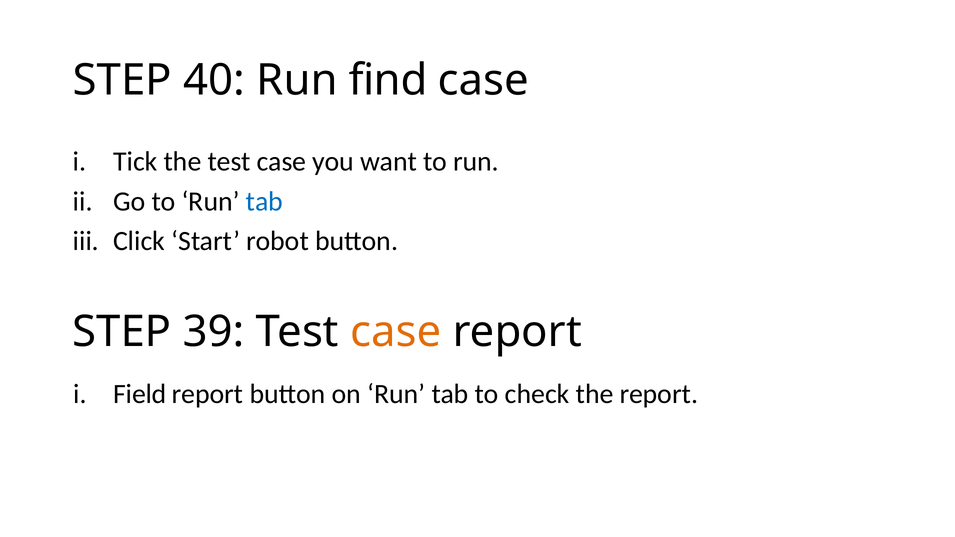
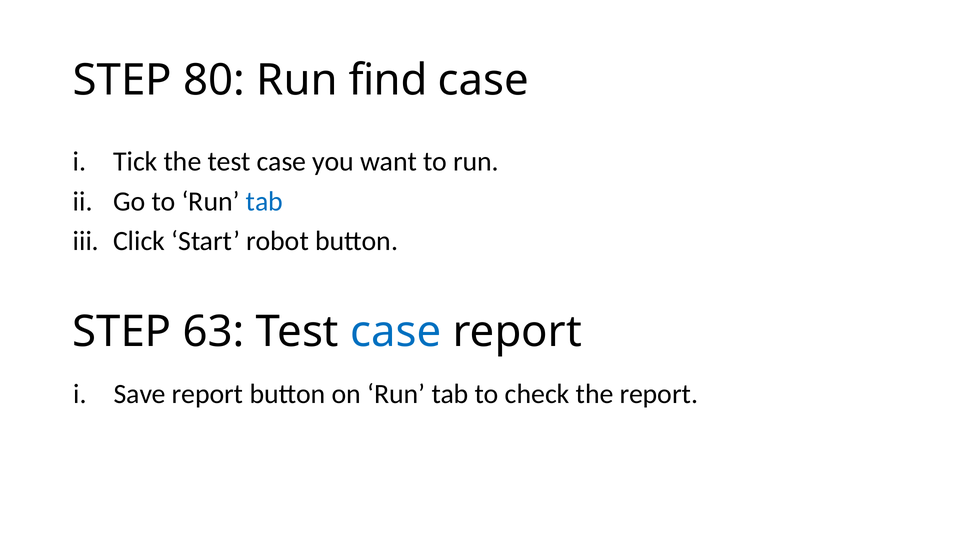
40: 40 -> 80 (214, 80)
39: 39 -> 63 (214, 332)
case colour: orange -> blue (396, 332)
Field: Field -> Save (140, 394)
